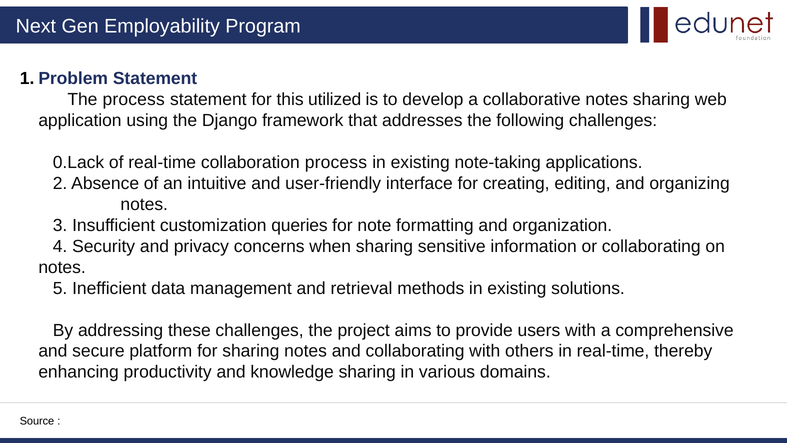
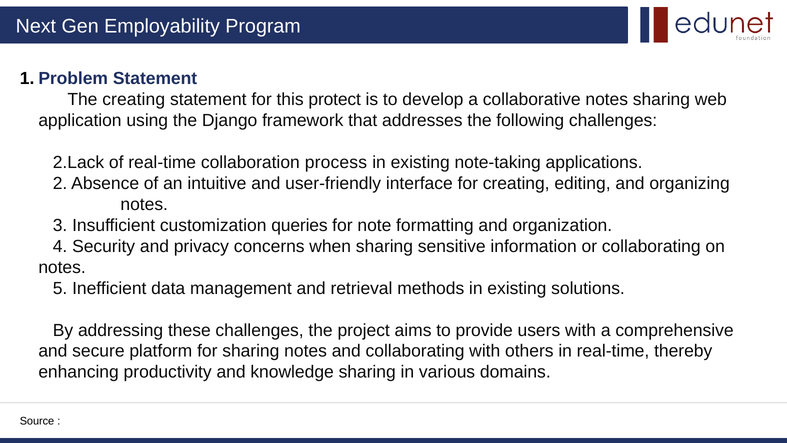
The process: process -> creating (134, 99)
utilized: utilized -> protect (335, 99)
0.Lack: 0.Lack -> 2.Lack (78, 162)
